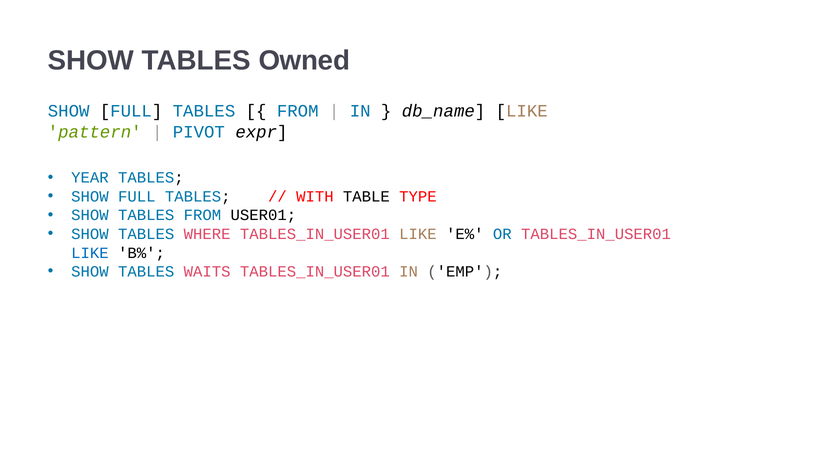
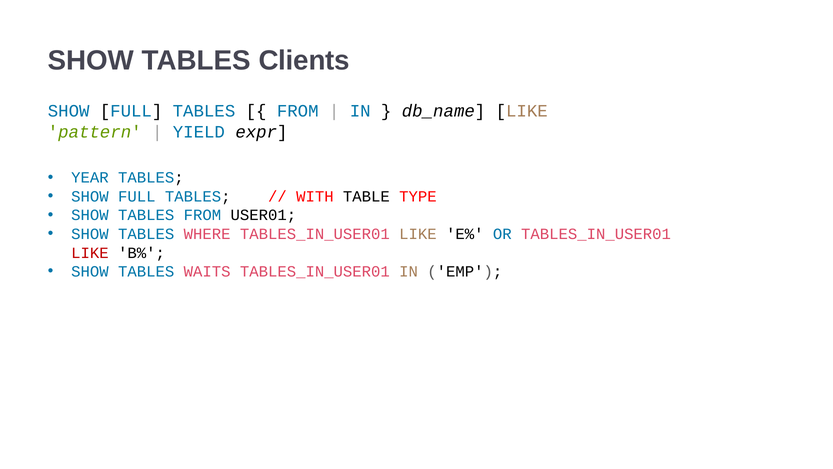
Owned: Owned -> Clients (304, 60)
PIVOT: PIVOT -> YIELD (199, 132)
LIKE colour: blue -> red (90, 253)
